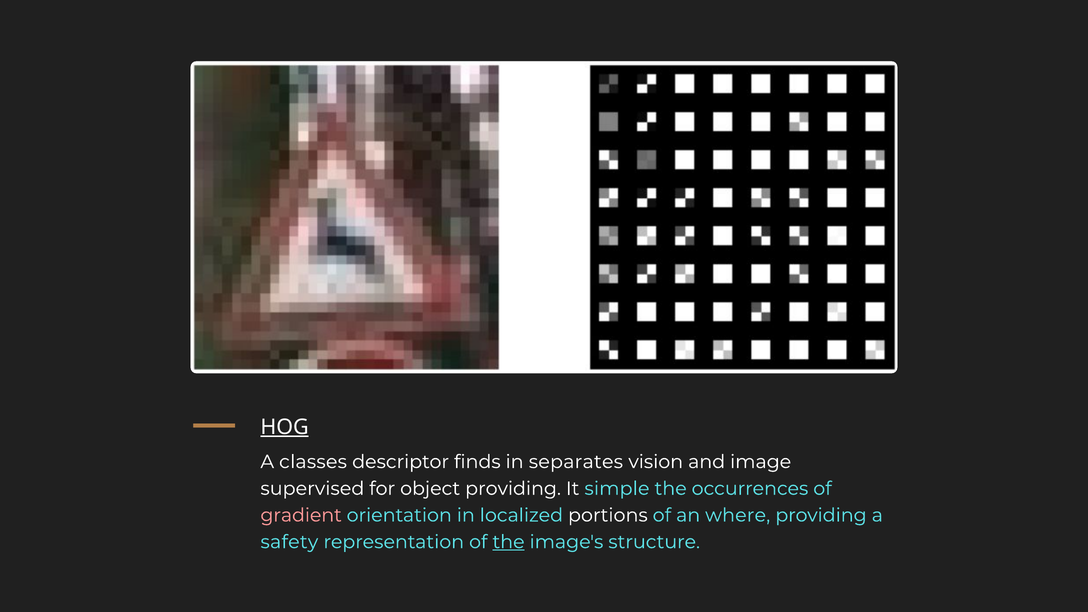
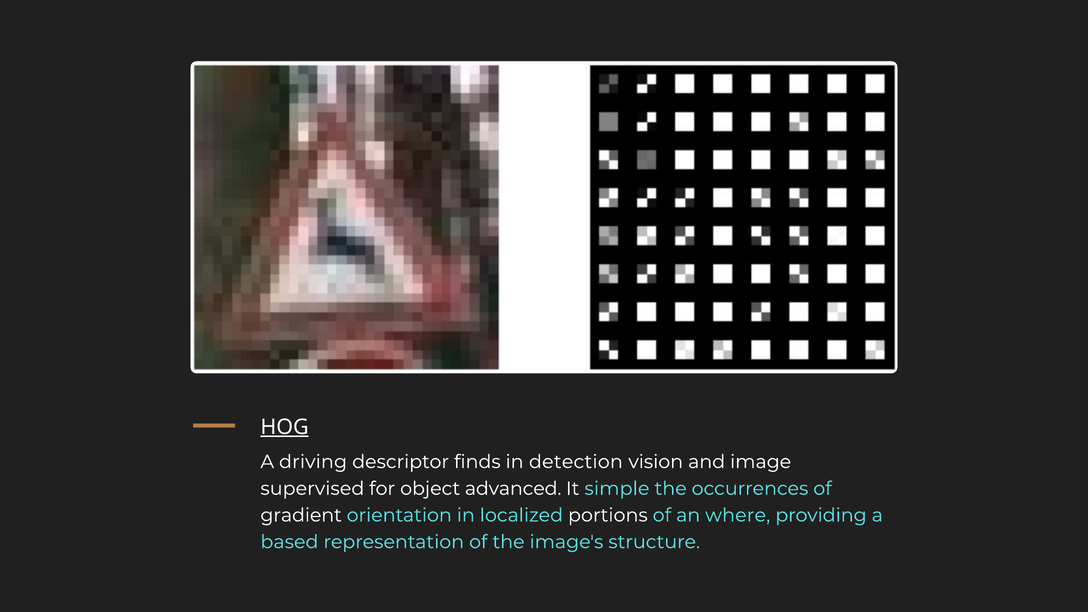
classes: classes -> driving (313, 462)
separates: separates -> detection (576, 462)
object providing: providing -> advanced (513, 489)
gradient colour: pink -> white (301, 515)
safety: safety -> based (289, 542)
the underline: present -> none (509, 542)
